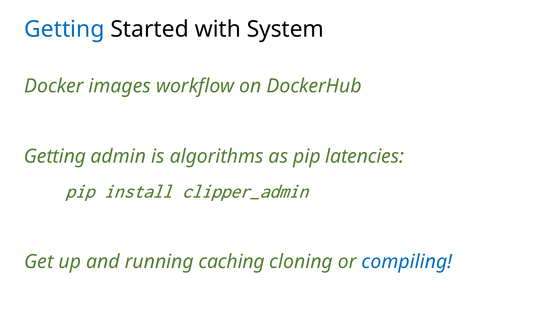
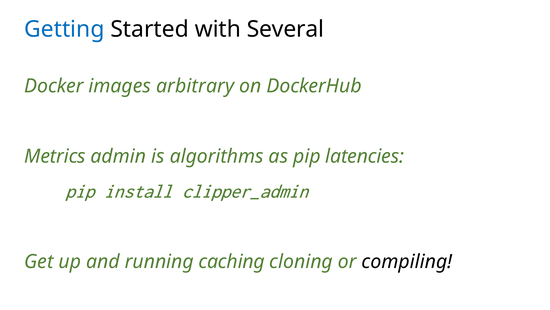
System: System -> Several (285, 29)
workflow: workflow -> arbitrary (195, 86)
Getting: Getting -> Metrics (55, 156)
compiling colour: blue -> black (407, 261)
